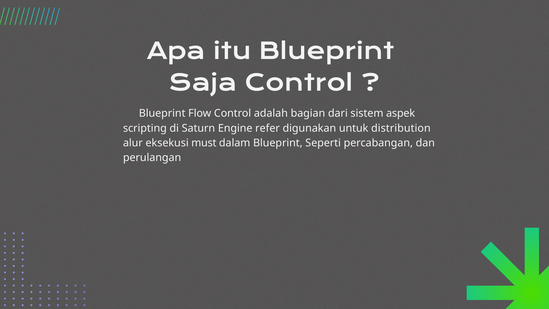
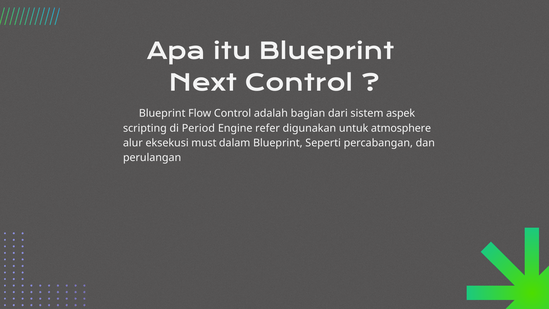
Saja: Saja -> Next (203, 83)
Saturn: Saturn -> Period (198, 128)
distribution: distribution -> atmosphere (401, 128)
